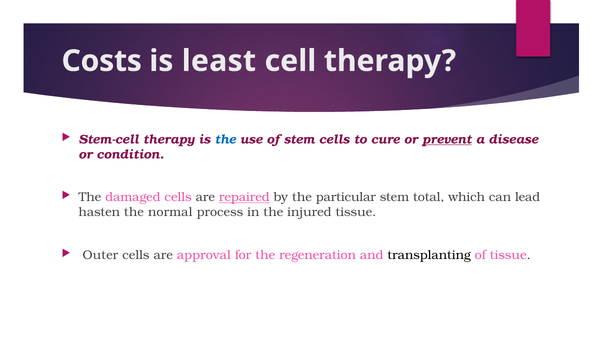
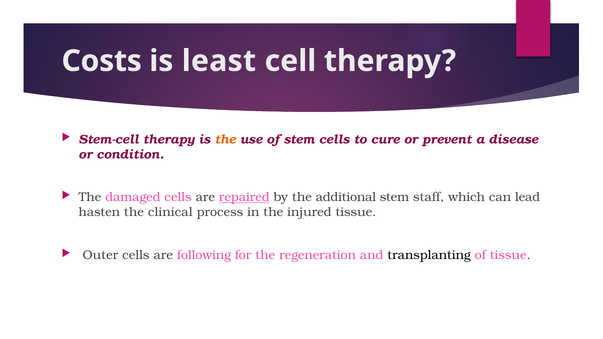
the colour: blue -> orange (225, 139)
prevent underline: present -> none (447, 139)
particular: particular -> additional (346, 197)
total: total -> staff (429, 197)
normal: normal -> clinical (170, 212)
approval: approval -> following (204, 255)
